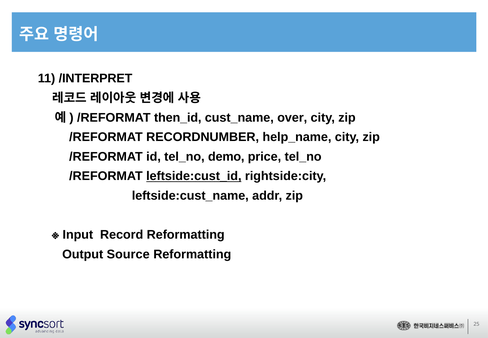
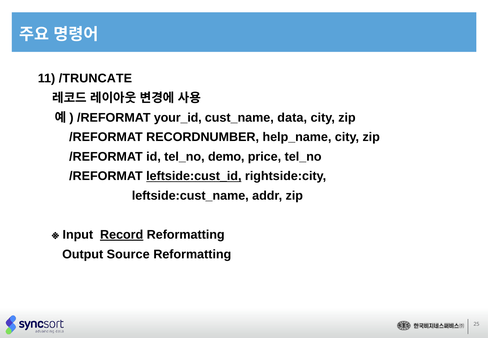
/INTERPRET: /INTERPRET -> /TRUNCATE (95, 78)
then_id: then_id -> your_id (178, 118)
over: over -> data (292, 118)
Record underline: none -> present (122, 235)
